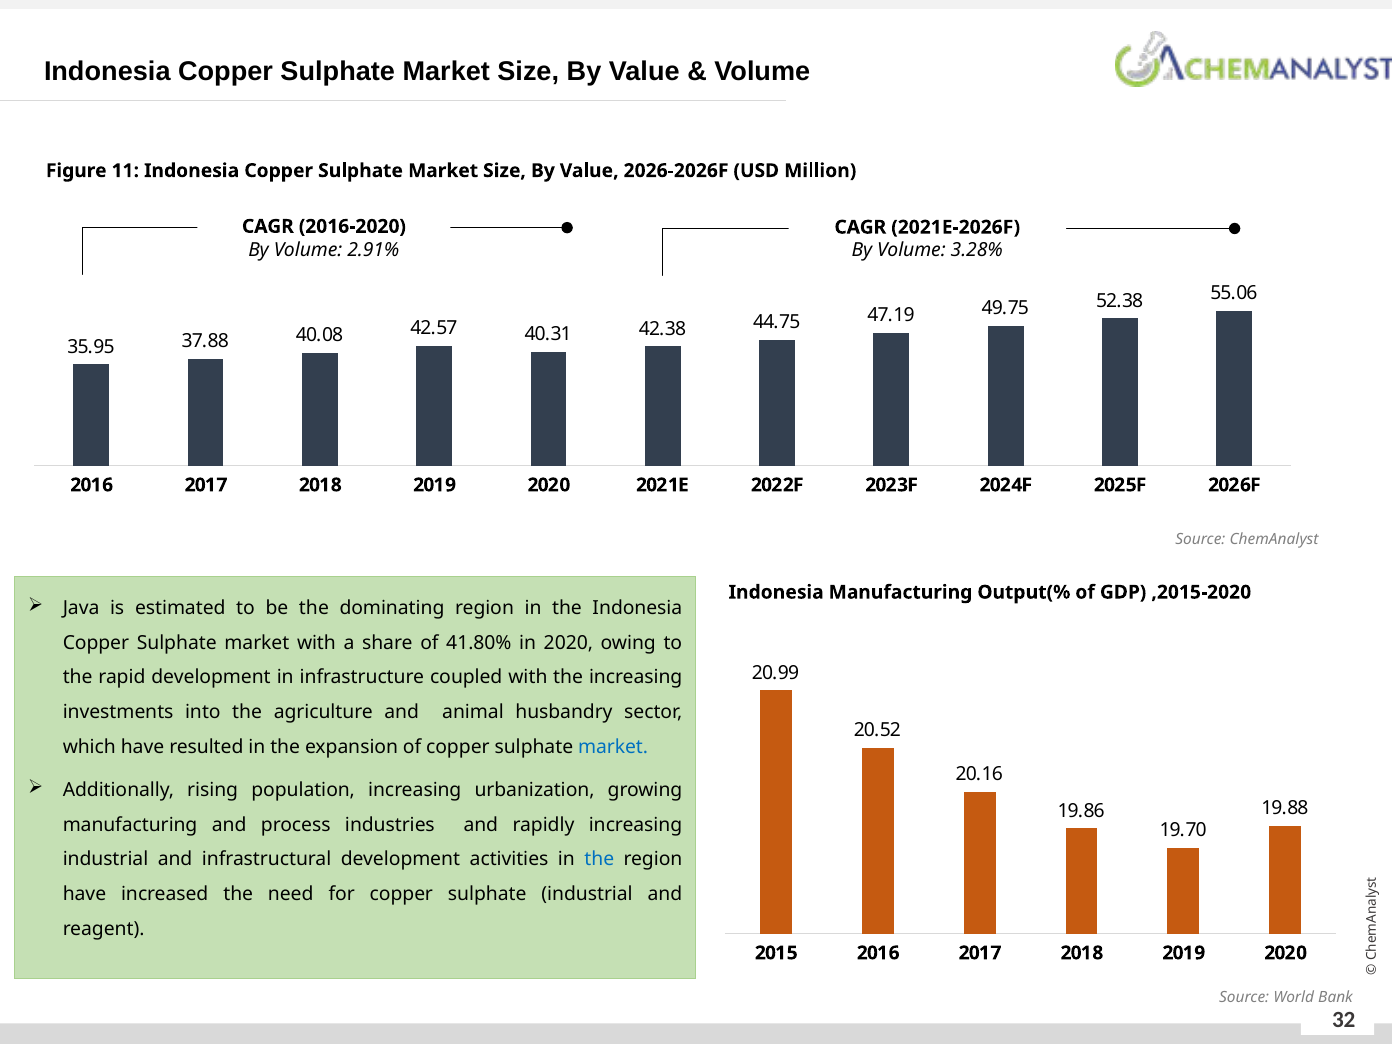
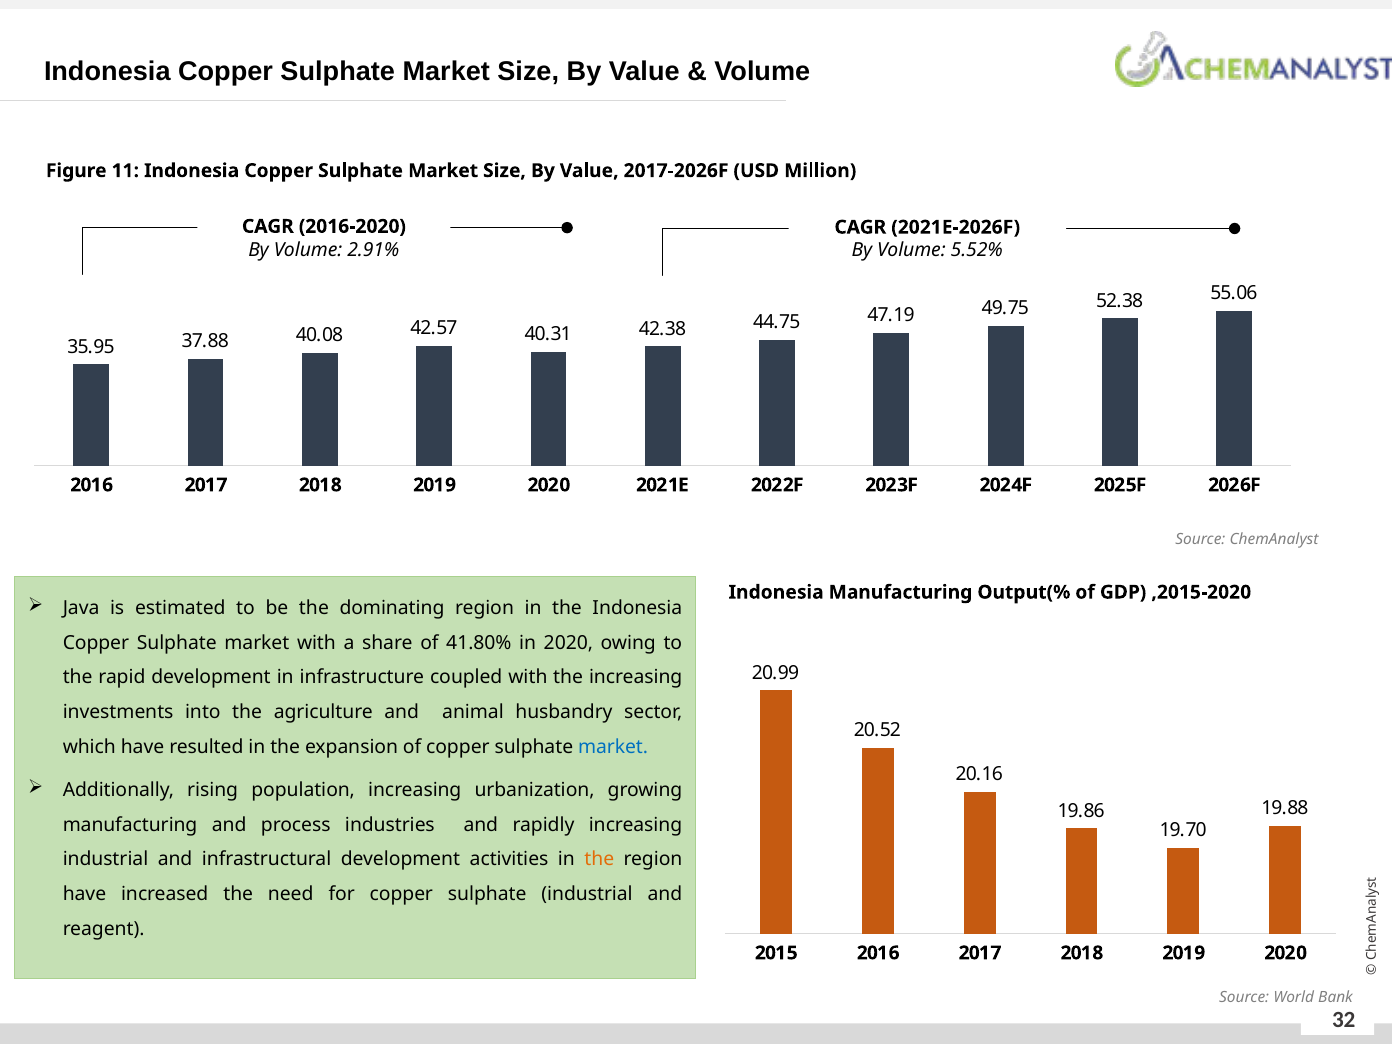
2026-2026F: 2026-2026F -> 2017-2026F (676, 171)
3.28%: 3.28% -> 5.52% (977, 250)
the colour: blue -> orange (599, 860)
